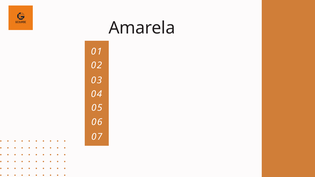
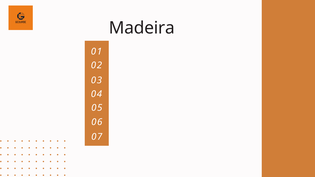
Amarela: Amarela -> Madeira (142, 28)
